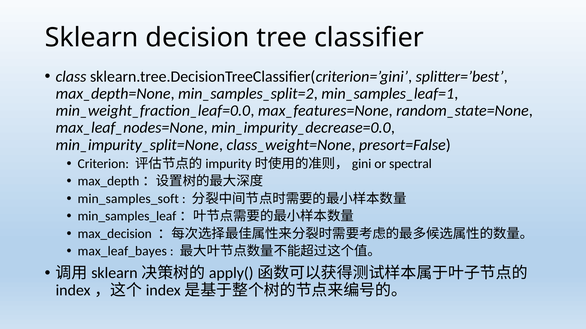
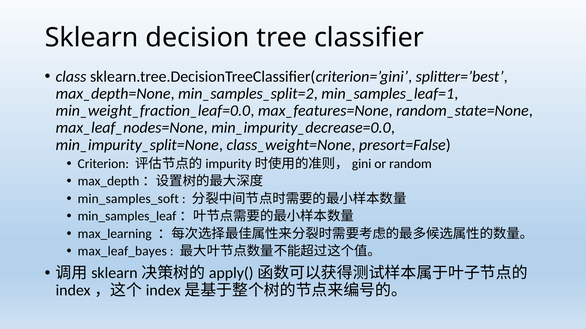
spectral: spectral -> random (410, 164)
max_decision: max_decision -> max_learning (115, 234)
